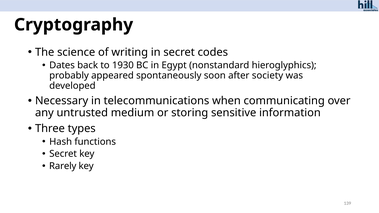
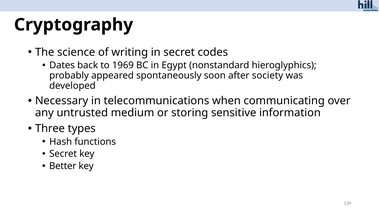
1930: 1930 -> 1969 (123, 65)
Rarely: Rarely -> Better (63, 166)
